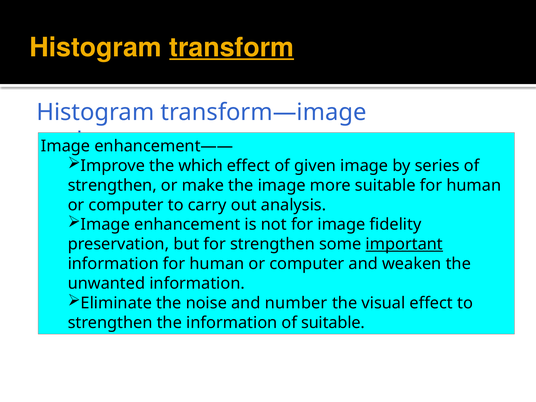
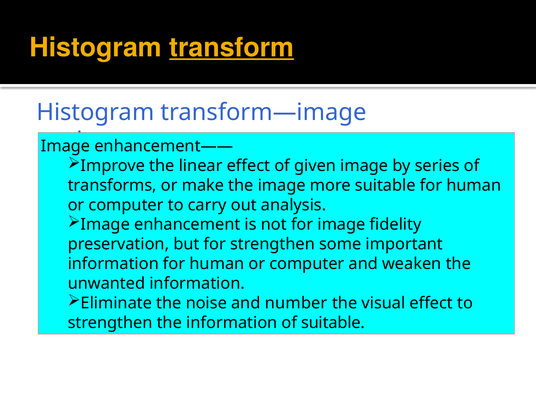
which: which -> linear (201, 166)
strengthen: strengthen -> transforms (112, 185)
important underline: present -> none (404, 244)
